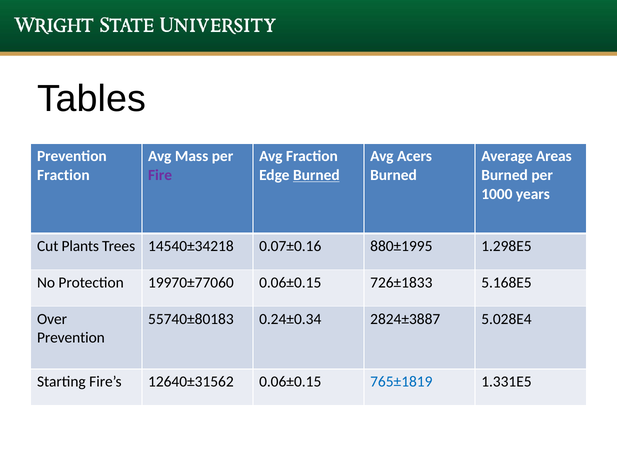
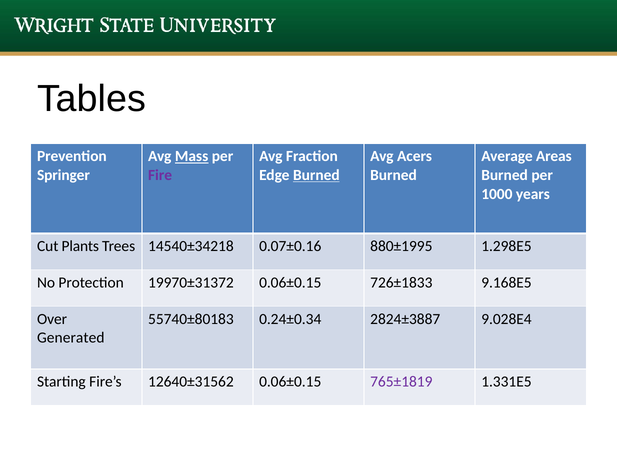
Mass underline: none -> present (192, 156)
Fraction: Fraction -> Springer (63, 175)
19970±77060: 19970±77060 -> 19970±31372 (191, 282)
5.168E5: 5.168E5 -> 9.168E5 (506, 282)
5.028E4: 5.028E4 -> 9.028E4 (506, 319)
Prevention: Prevention -> Generated (71, 338)
765±1819 colour: blue -> purple (401, 382)
